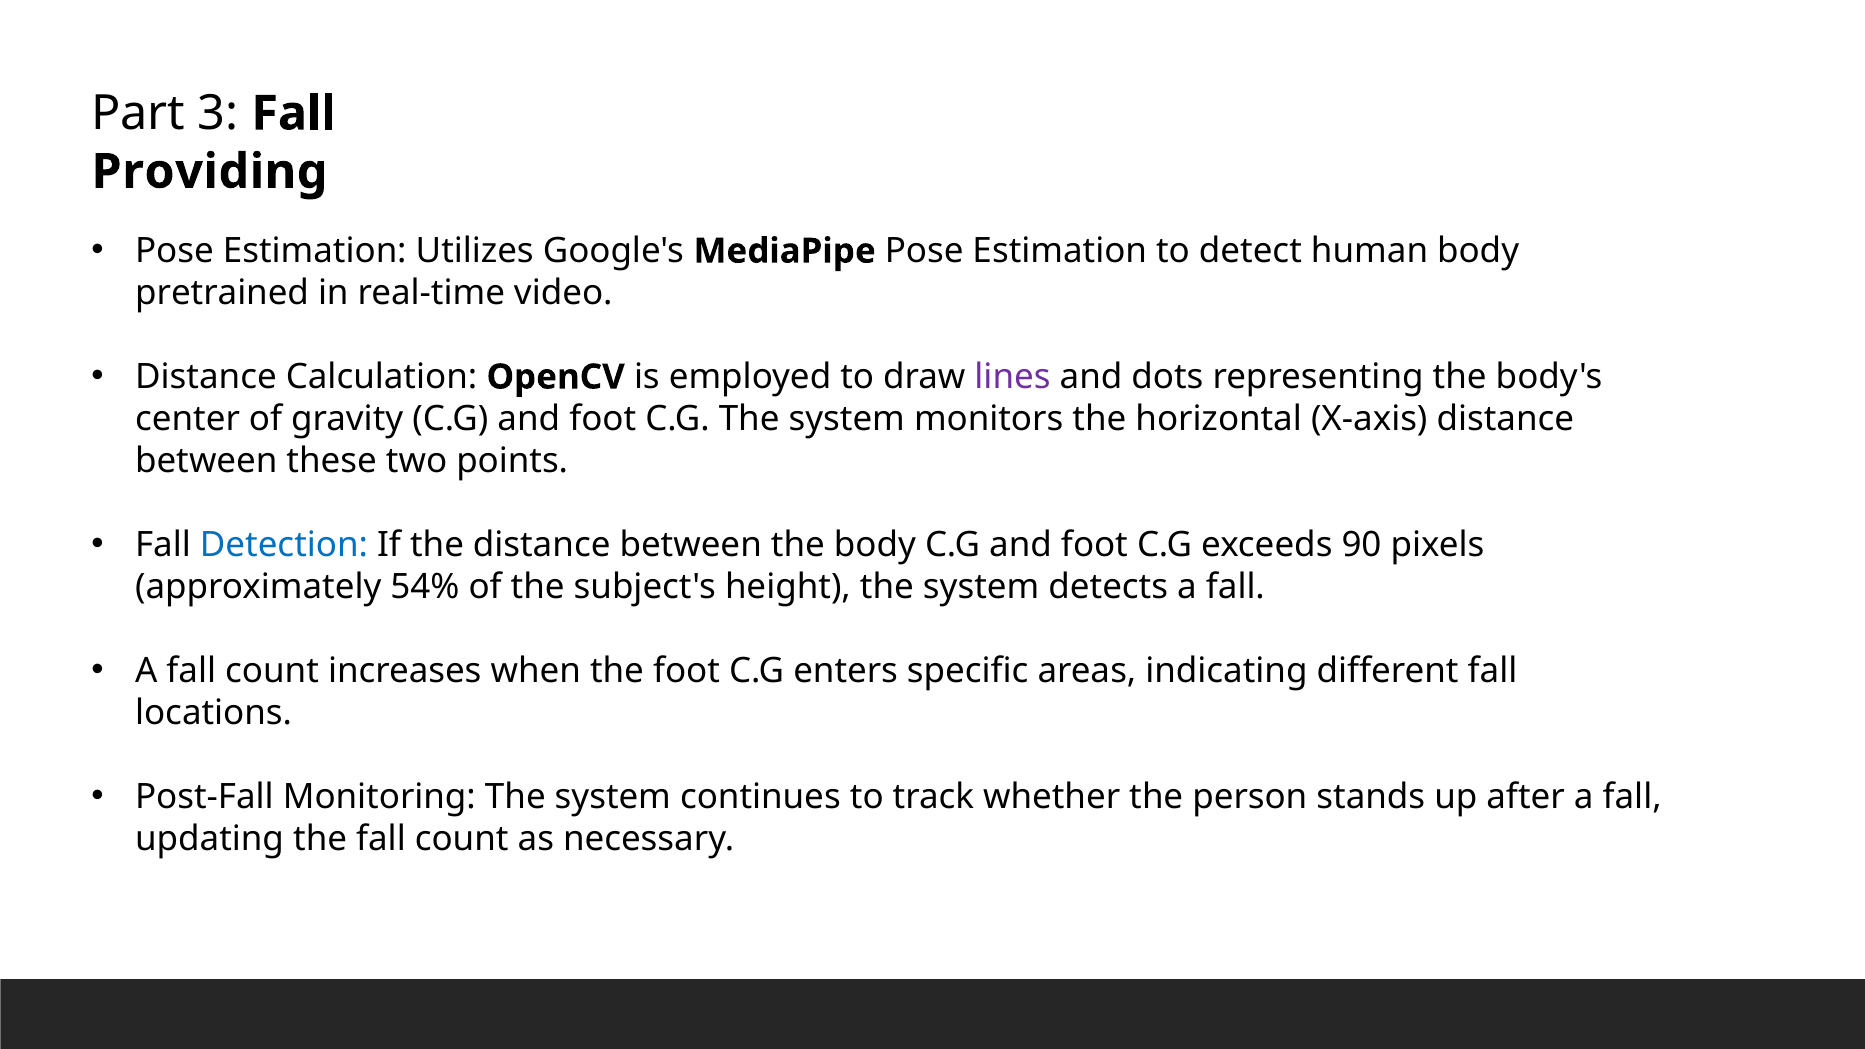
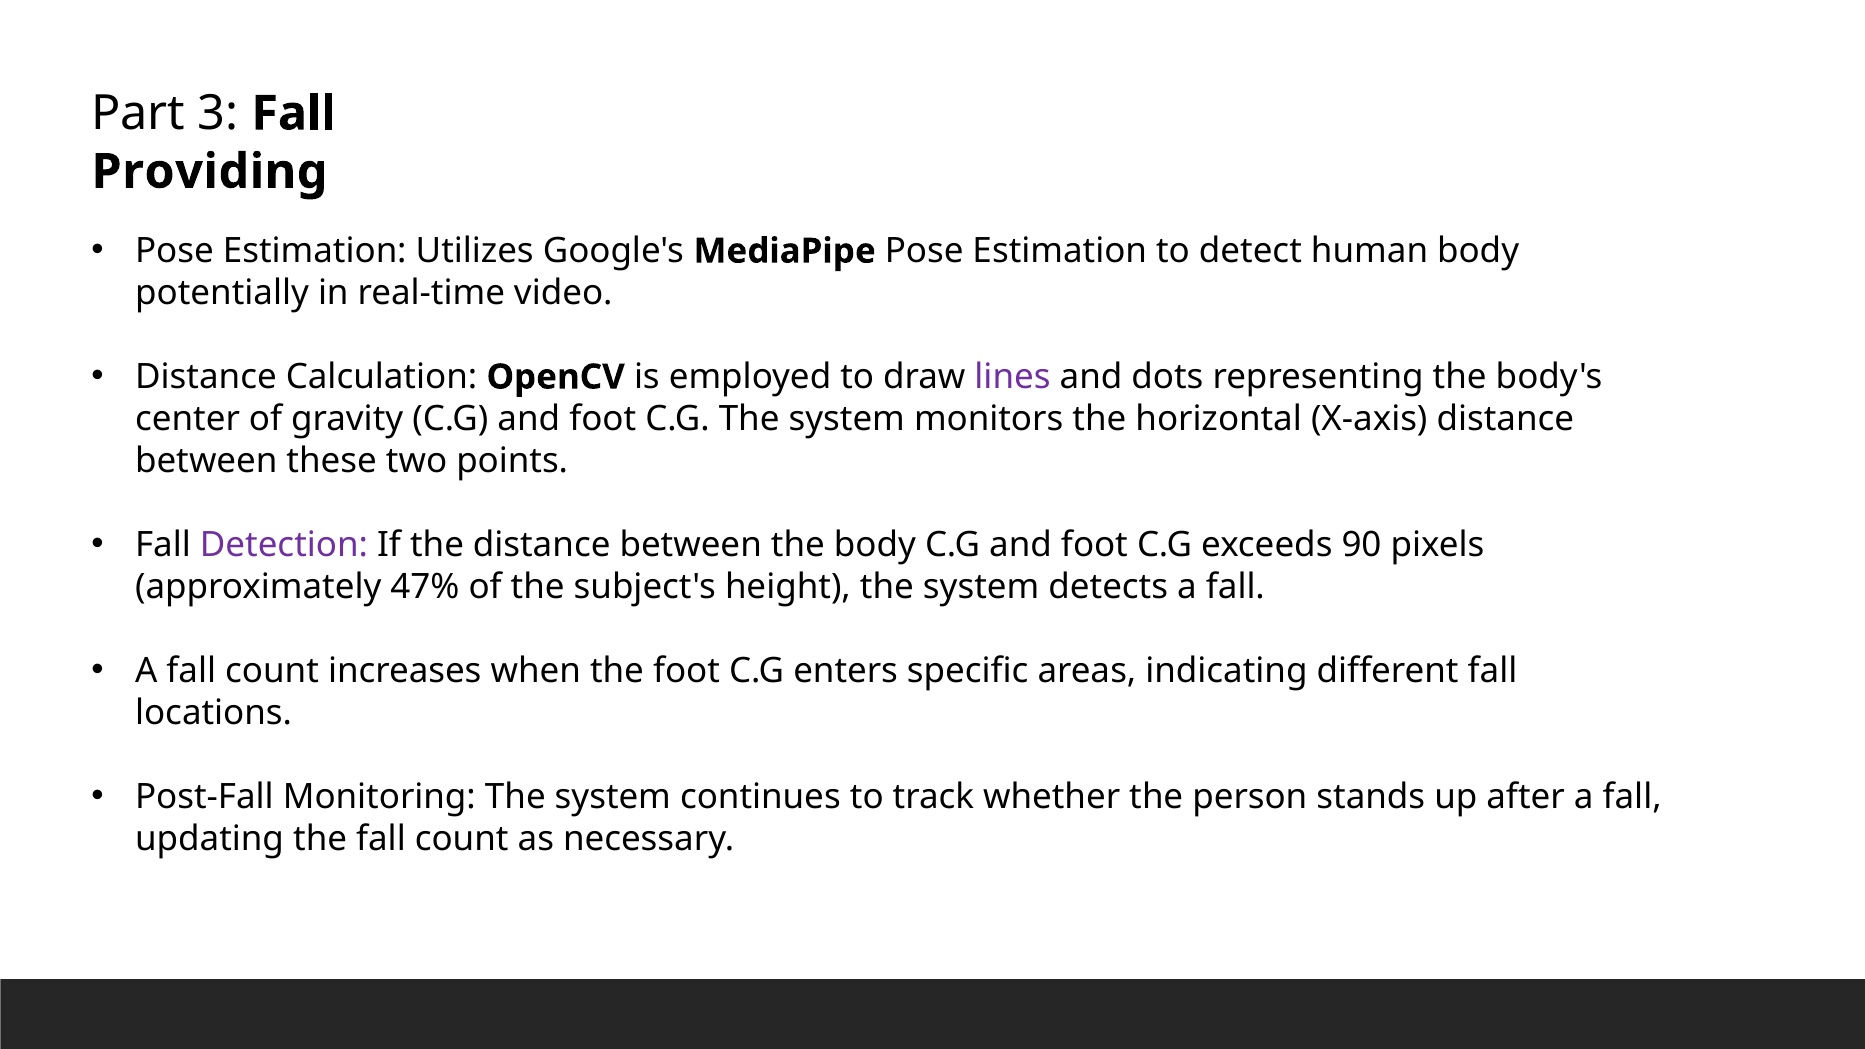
pretrained: pretrained -> potentially (222, 293)
Detection colour: blue -> purple (284, 545)
54%: 54% -> 47% (425, 587)
